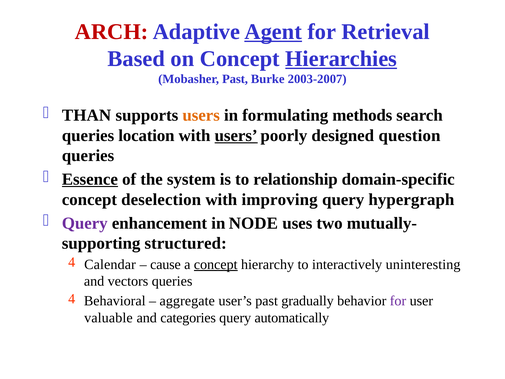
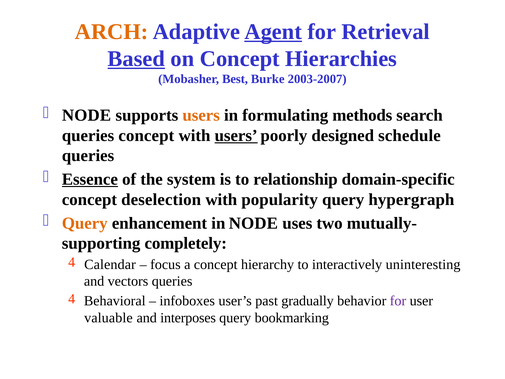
ARCH colour: red -> orange (112, 32)
Based underline: none -> present (136, 59)
Hierarchies underline: present -> none (341, 59)
Mobasher Past: Past -> Best (235, 79)
THAN: THAN -> NODE (87, 115)
queries location: location -> concept (146, 135)
question: question -> schedule (410, 135)
improving: improving -> popularity (280, 199)
Query colour: purple -> orange (85, 223)
structured: structured -> completely (186, 243)
cause: cause -> focus (165, 264)
concept underline: present -> none (216, 264)
aggregate: aggregate -> infoboxes (187, 301)
categories: categories -> interposes (188, 318)
automatically: automatically -> bookmarking (292, 318)
